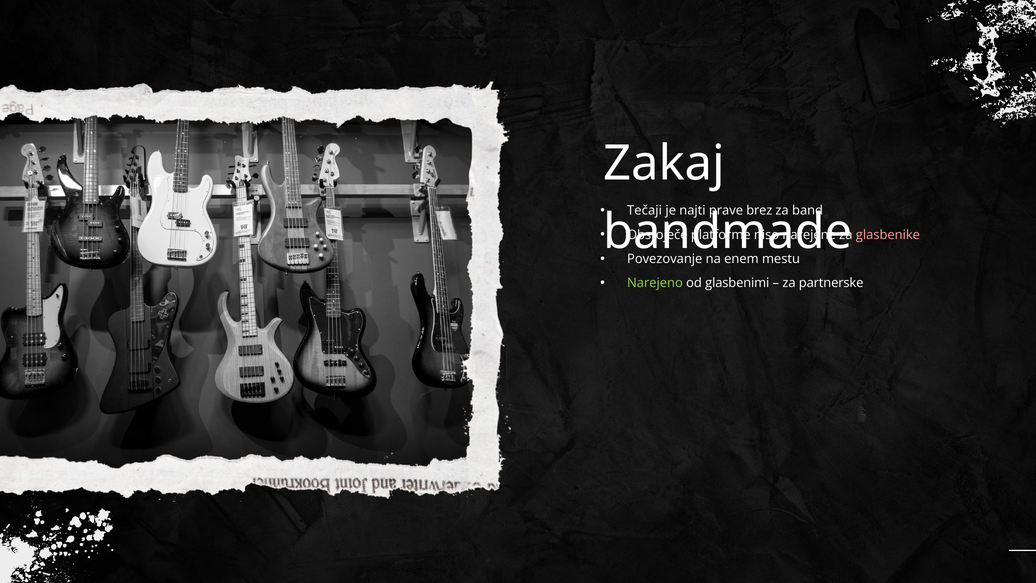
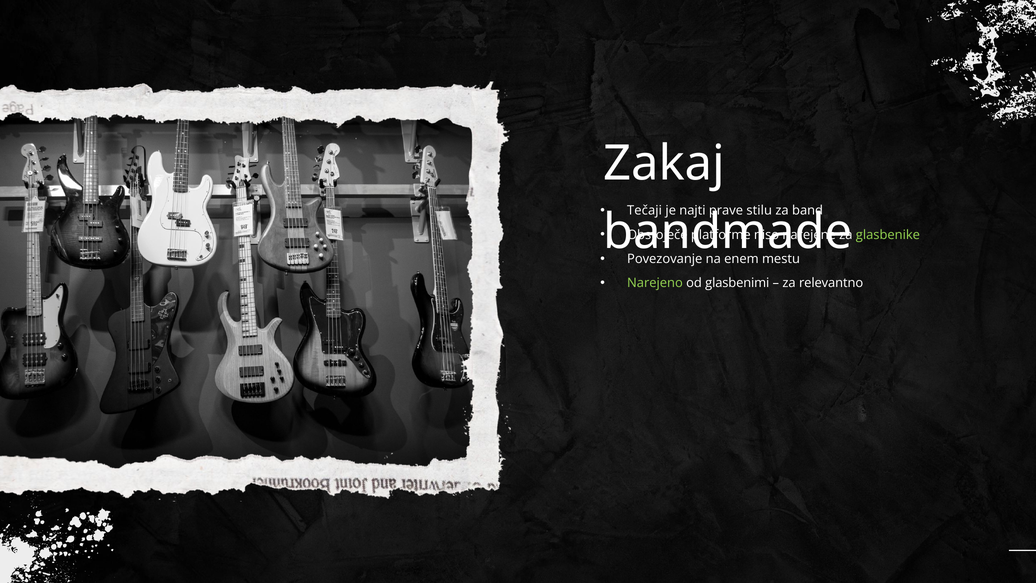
brez: brez -> stilu (759, 210)
glasbenike colour: pink -> light green (888, 235)
partnerske: partnerske -> relevantno (831, 283)
